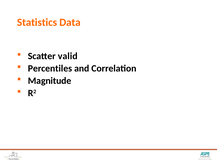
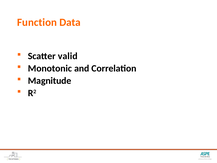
Statistics: Statistics -> Function (37, 22)
Percentiles: Percentiles -> Monotonic (50, 68)
